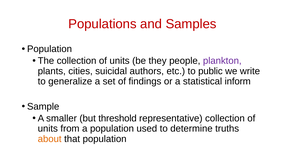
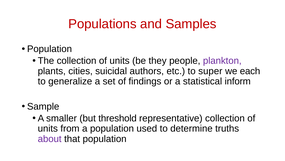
public: public -> super (210, 71)
write: write -> each (250, 71)
about colour: orange -> purple (50, 138)
